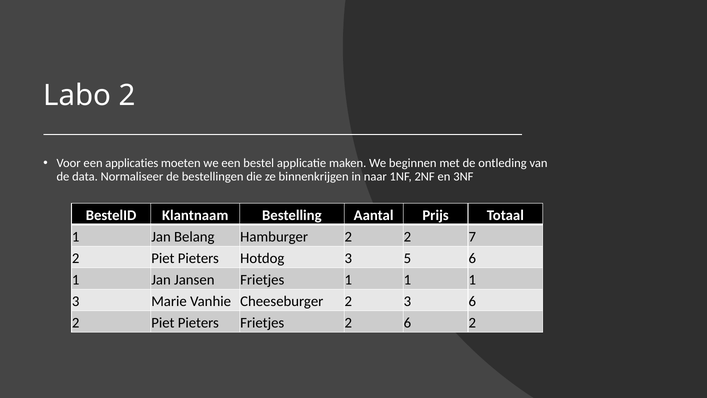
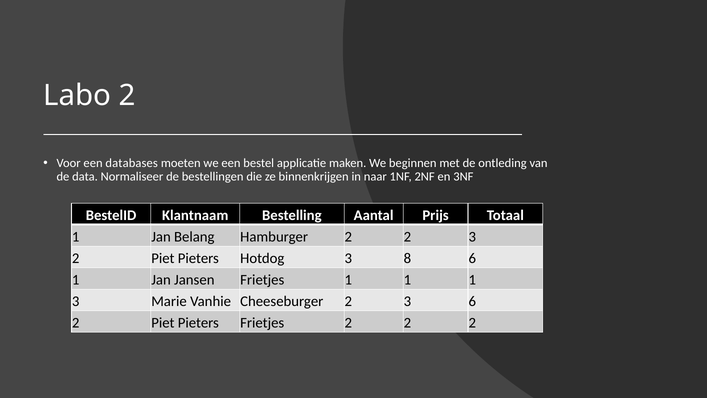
applicaties: applicaties -> databases (132, 163)
2 2 7: 7 -> 3 (472, 237)
5: 5 -> 8 (407, 258)
Frietjes 2 6: 6 -> 2 (407, 323)
